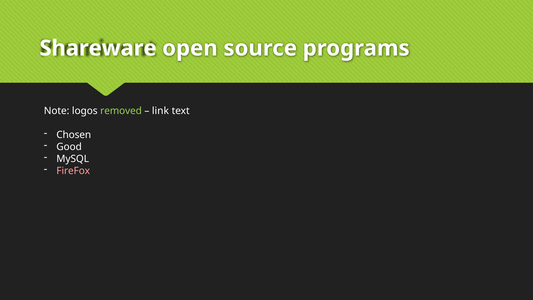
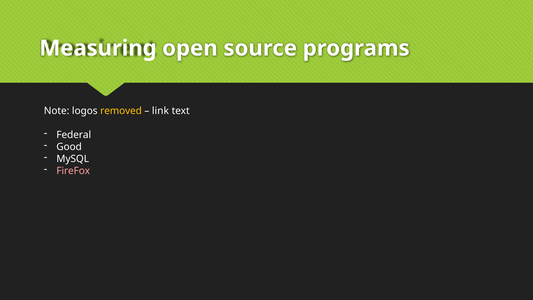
Shareware: Shareware -> Measuring (98, 48)
removed colour: light green -> yellow (121, 111)
Chosen: Chosen -> Federal (74, 135)
